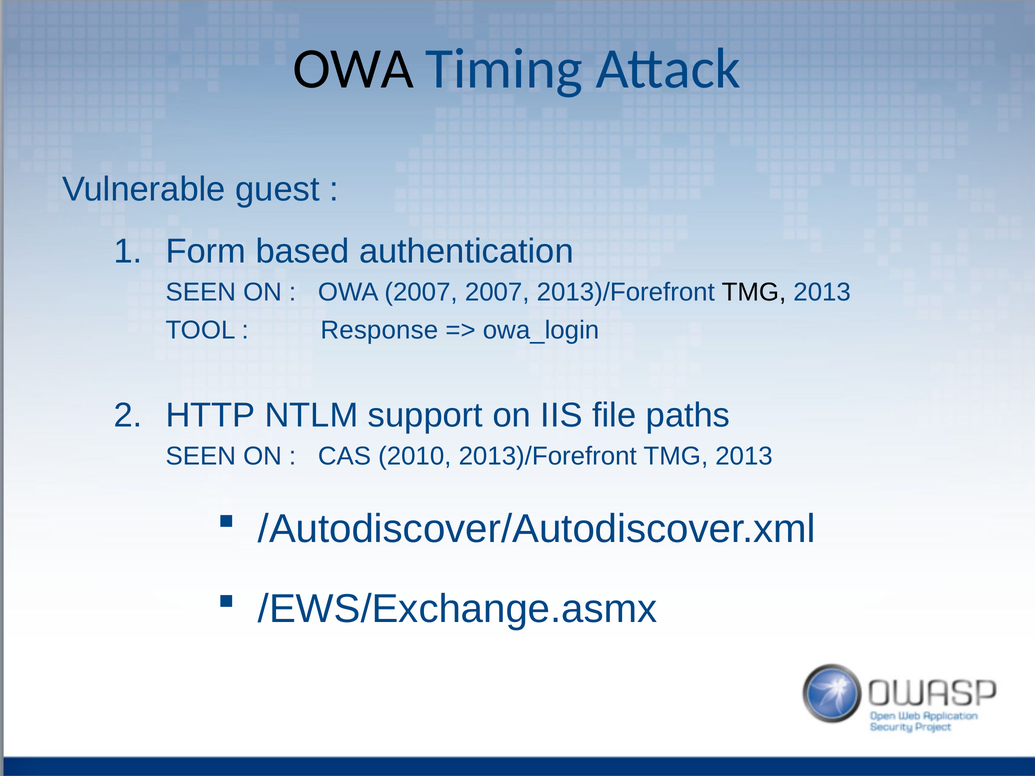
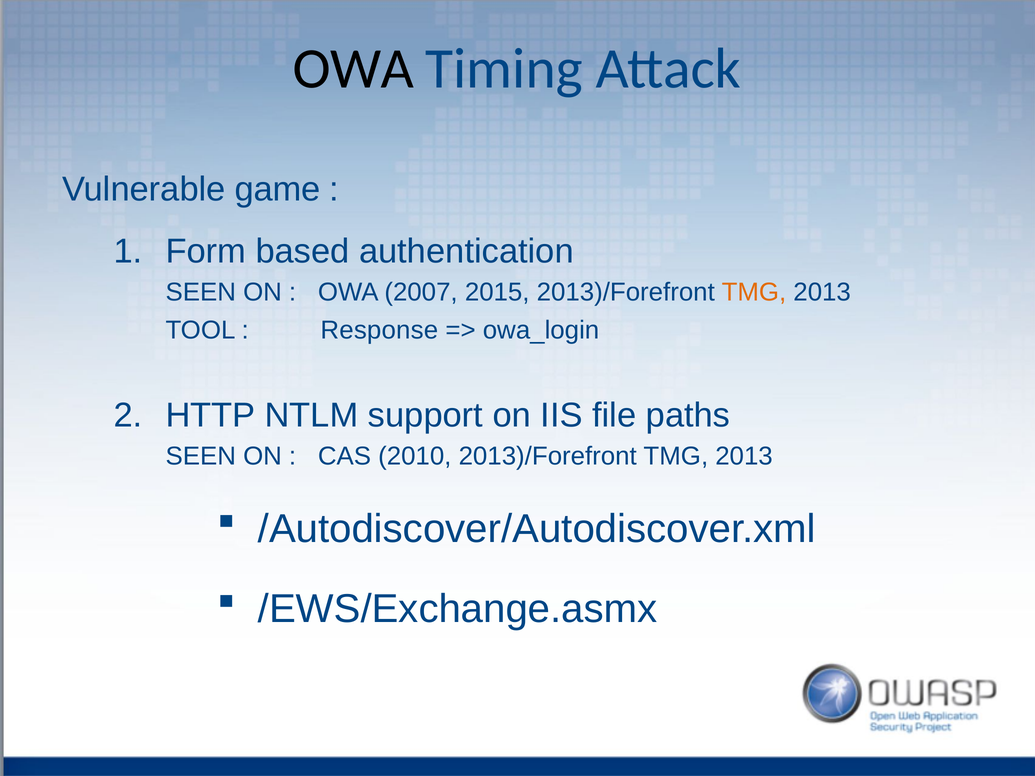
guest: guest -> game (278, 189)
2007 2007: 2007 -> 2015 (497, 292)
TMG colour: black -> orange (754, 292)
